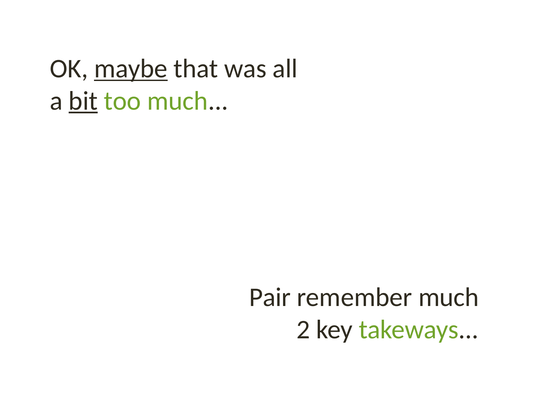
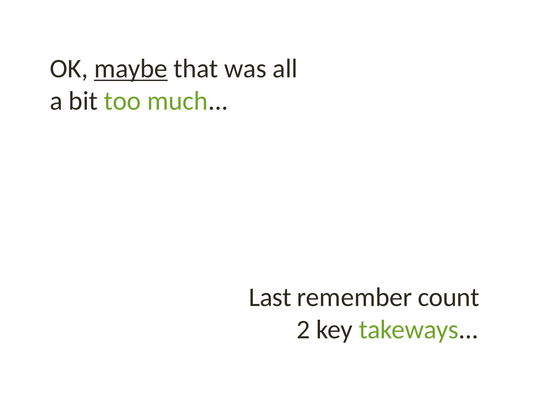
bit underline: present -> none (83, 101)
Pair: Pair -> Last (270, 297)
remember much: much -> count (449, 297)
